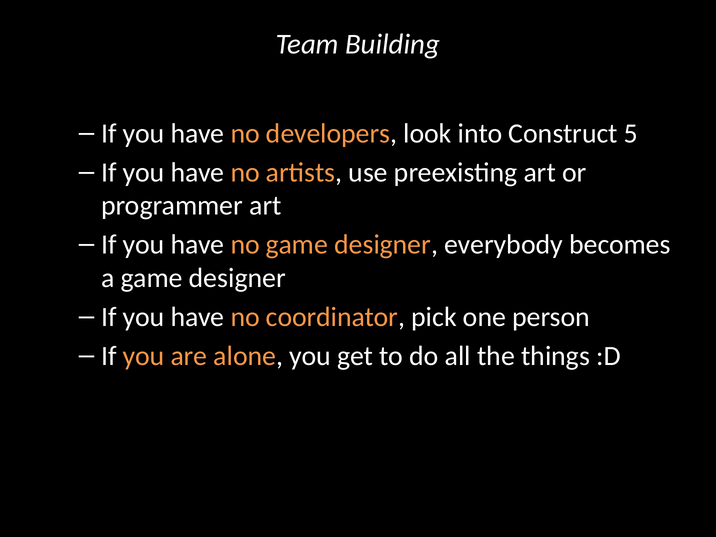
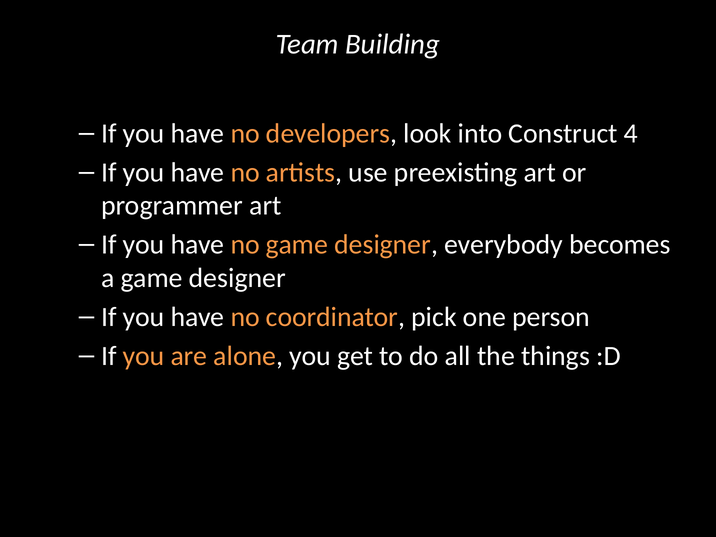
5: 5 -> 4 (631, 133)
